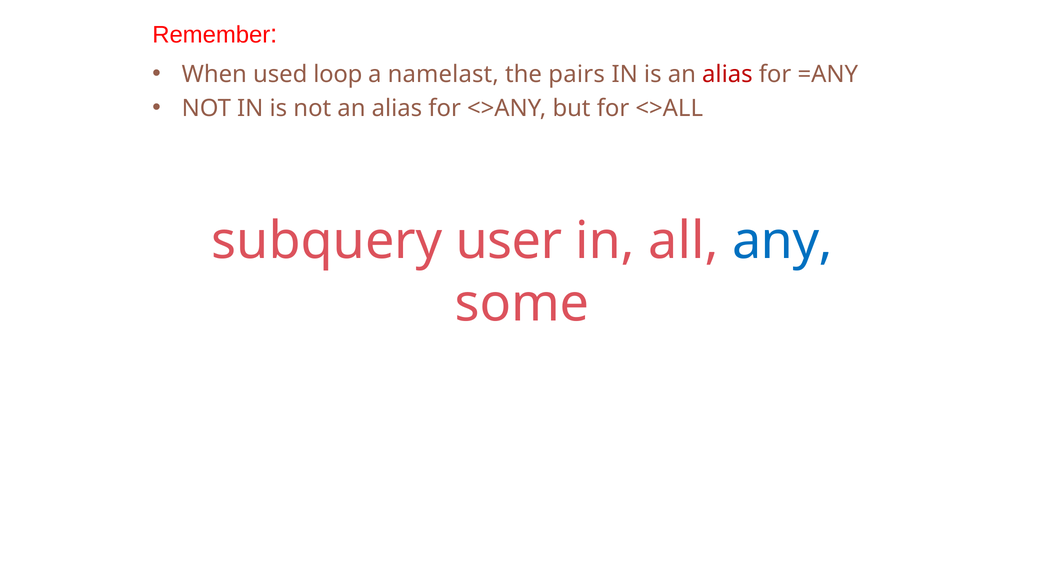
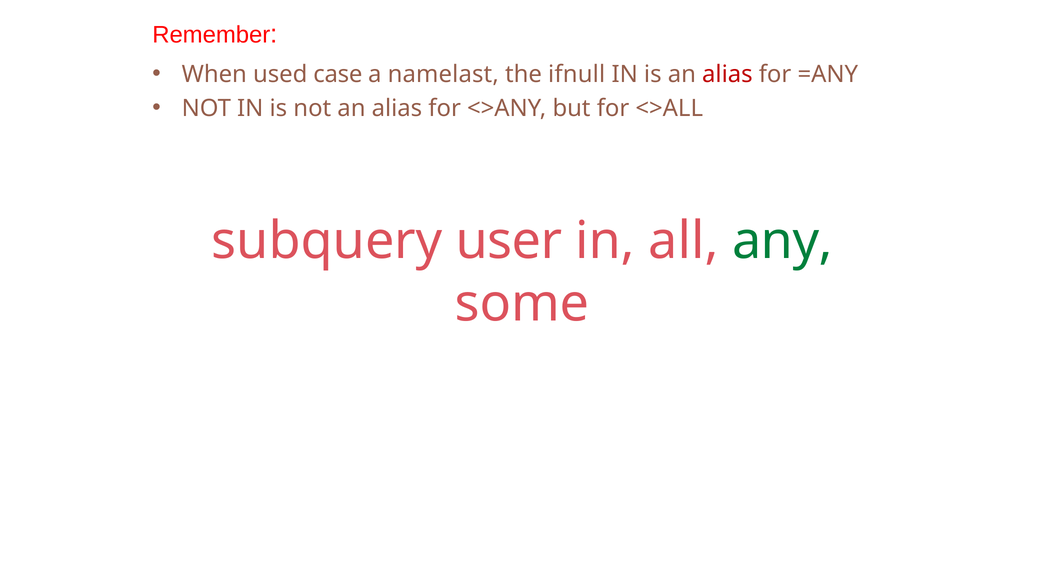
loop: loop -> case (338, 74)
pairs: pairs -> ifnull (577, 74)
any colour: blue -> green (782, 241)
